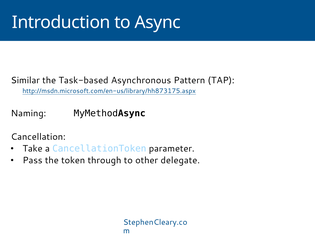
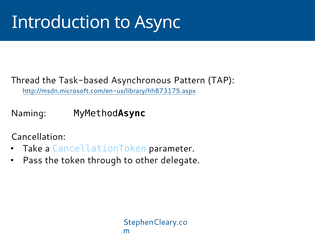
Similar: Similar -> Thread (25, 80)
